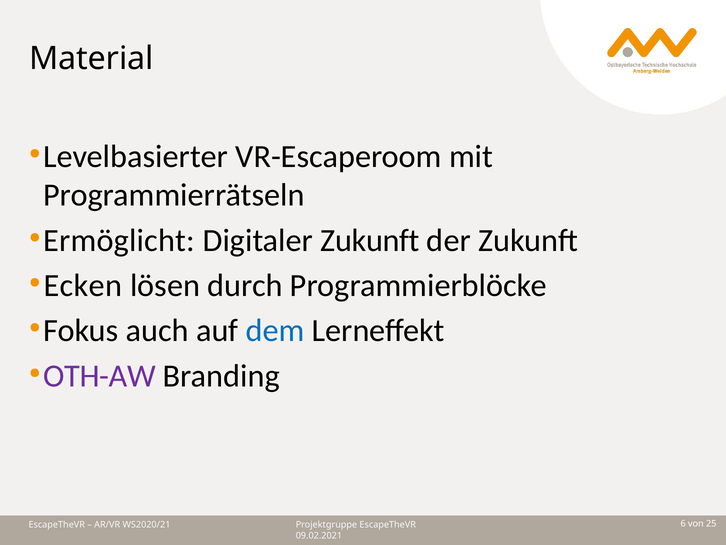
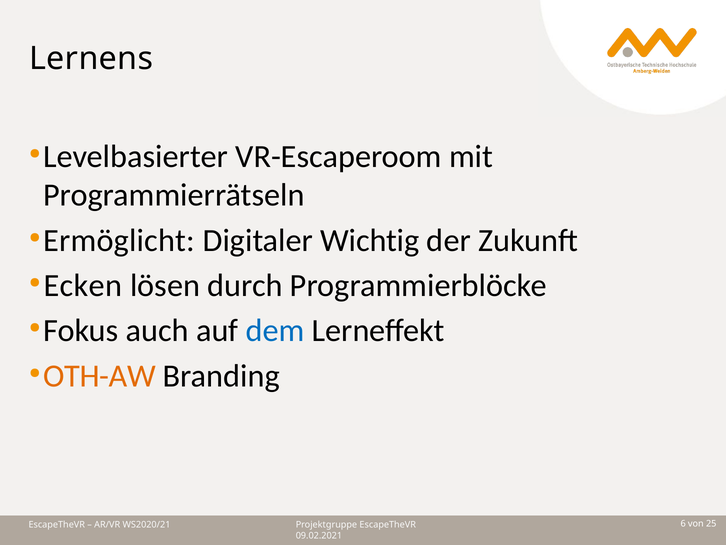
Material: Material -> Lernens (91, 58)
Digitaler Zukunft: Zukunft -> Wichtig (370, 240)
OTH-AW colour: purple -> orange (99, 376)
